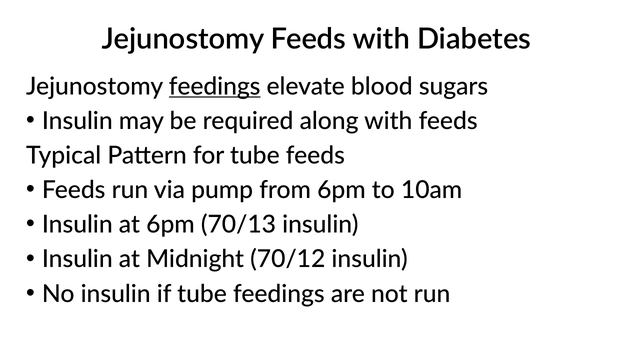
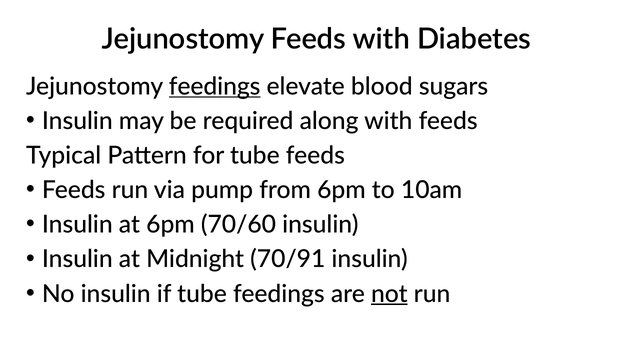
70/13: 70/13 -> 70/60 (238, 225)
70/12: 70/12 -> 70/91 (288, 259)
not underline: none -> present (389, 294)
